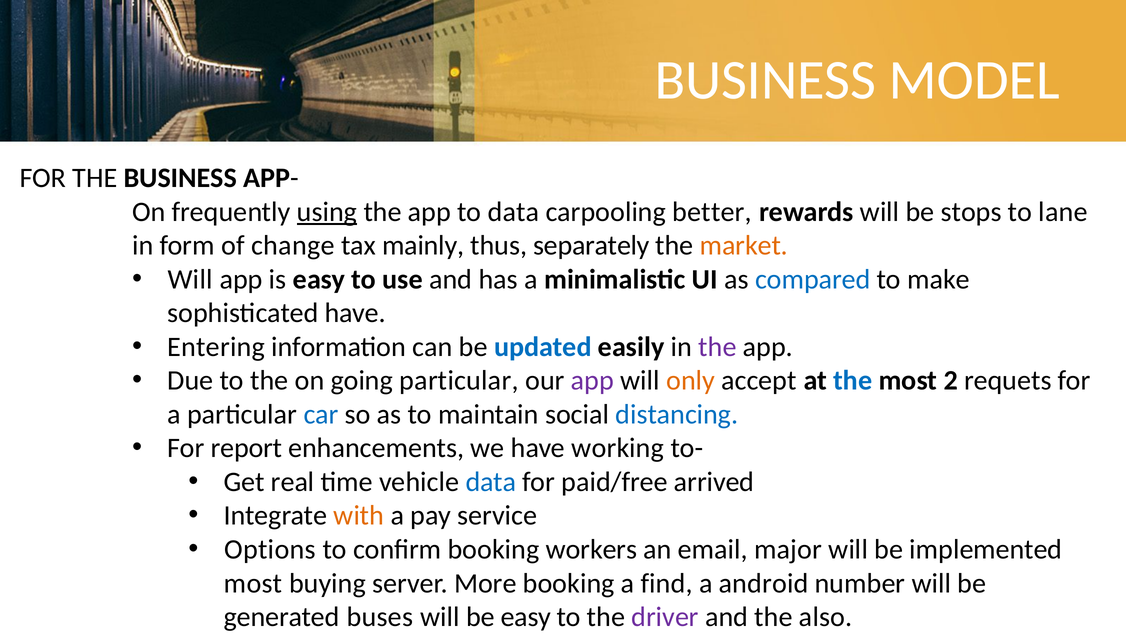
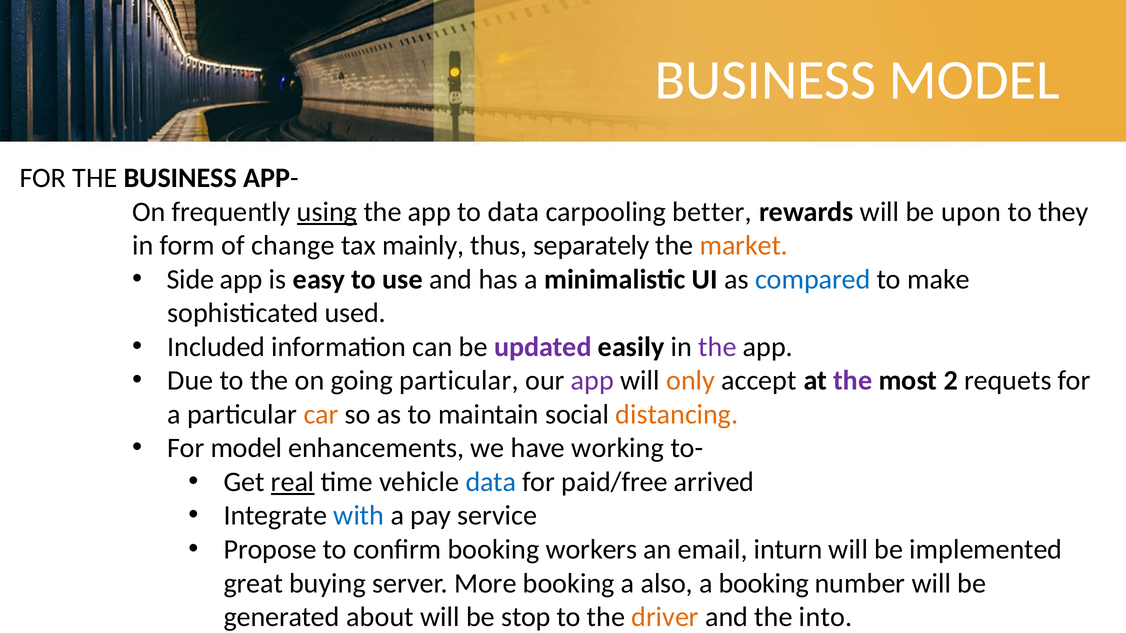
stops: stops -> upon (971, 212)
lane: lane -> they (1063, 212)
Will: Will -> Side (190, 280)
sophisticated have: have -> used (355, 313)
Entering: Entering -> Included (216, 347)
updated colour: blue -> purple (543, 347)
the colour: blue -> purple (853, 381)
car colour: blue -> orange (321, 415)
distancing colour: blue -> orange (677, 415)
For report: report -> model (246, 448)
real underline: none -> present (293, 482)
with colour: orange -> blue (359, 516)
Options: Options -> Propose (270, 550)
major: major -> inturn (788, 550)
most: most -> great (253, 584)
find: find -> also (667, 584)
a android: android -> booking (764, 584)
buses: buses -> about (380, 617)
be easy: easy -> stop (526, 617)
driver colour: purple -> orange (665, 617)
also: also -> into (826, 617)
